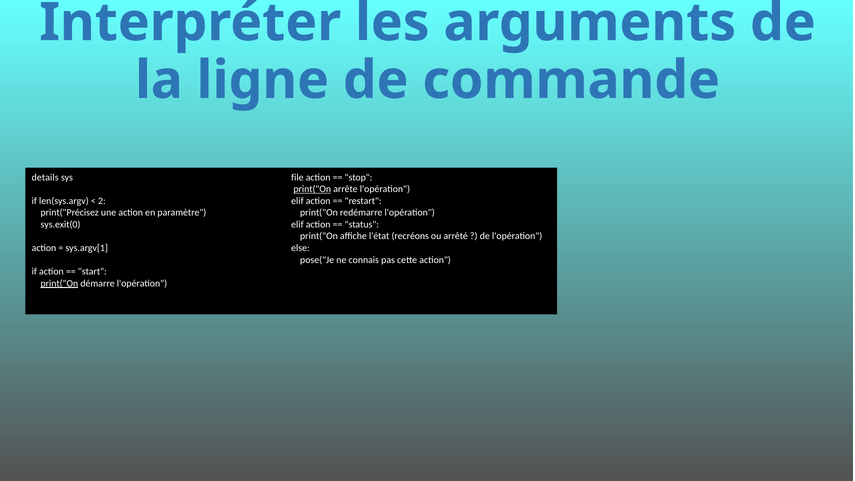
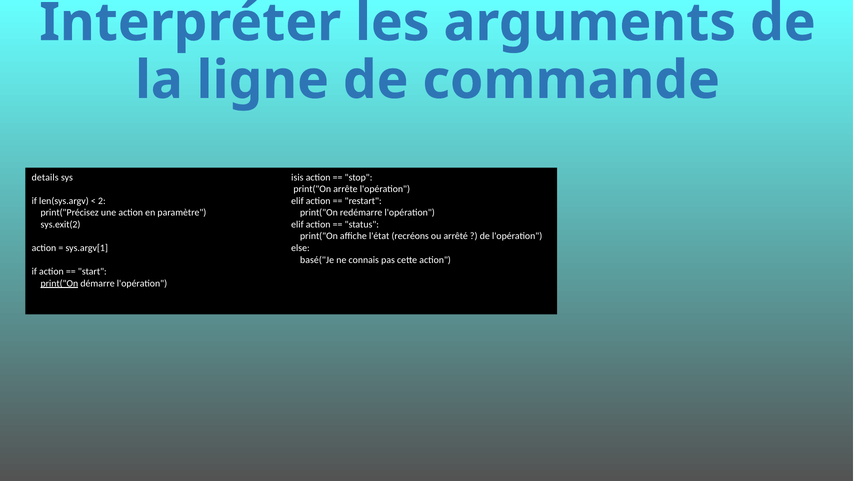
file: file -> isis (297, 177)
print("On underline: present -> none (312, 189)
sys.exit(0: sys.exit(0 -> sys.exit(2 (60, 224)
pose("Je: pose("Je -> basé("Je (317, 260)
